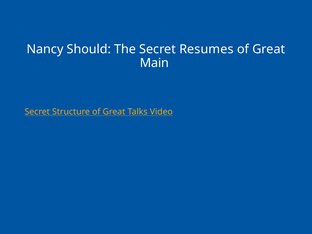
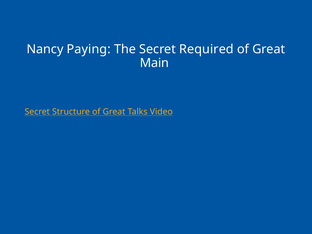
Should: Should -> Paying (89, 49)
Resumes: Resumes -> Required (206, 49)
